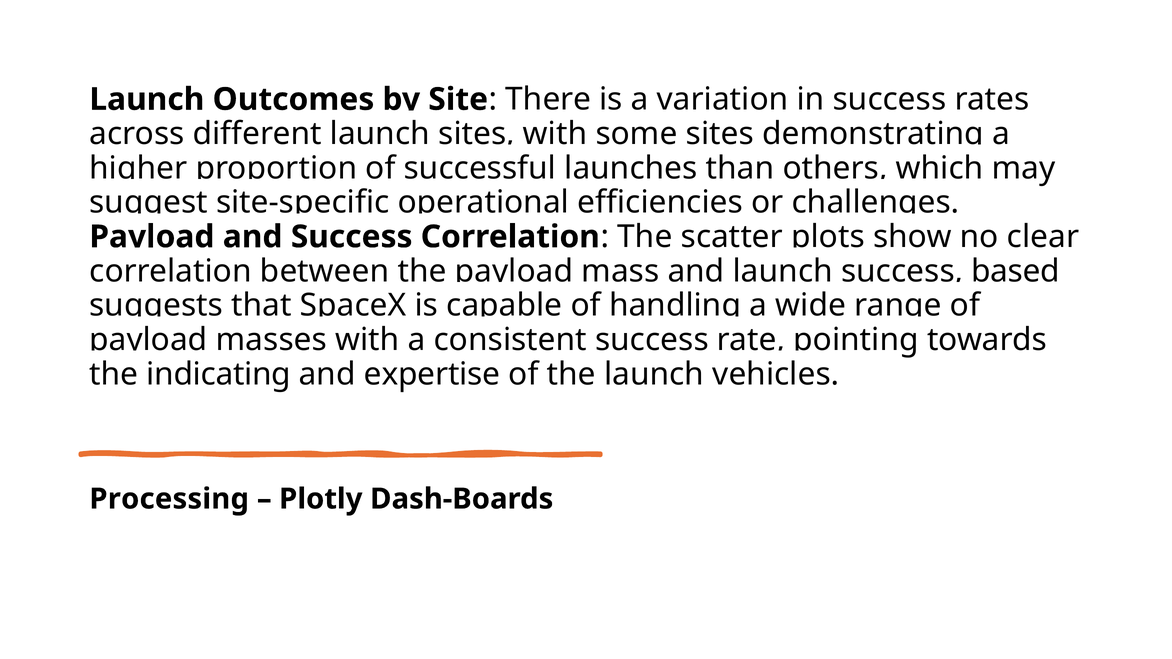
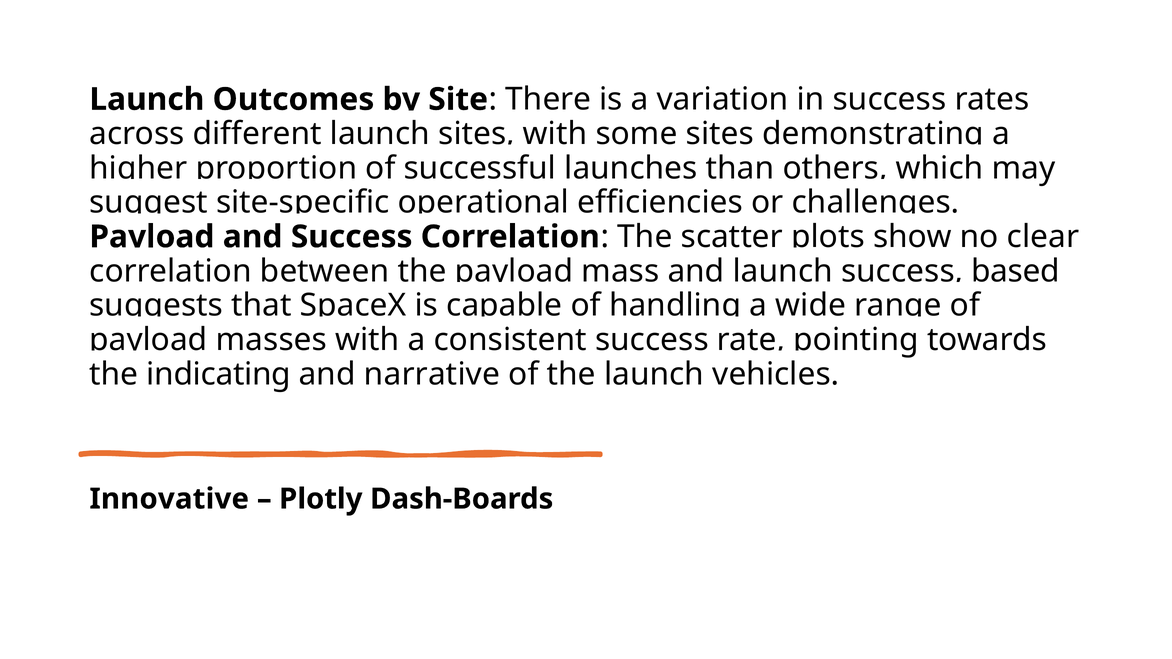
expertise: expertise -> narrative (432, 374)
Processing: Processing -> Innovative (169, 499)
